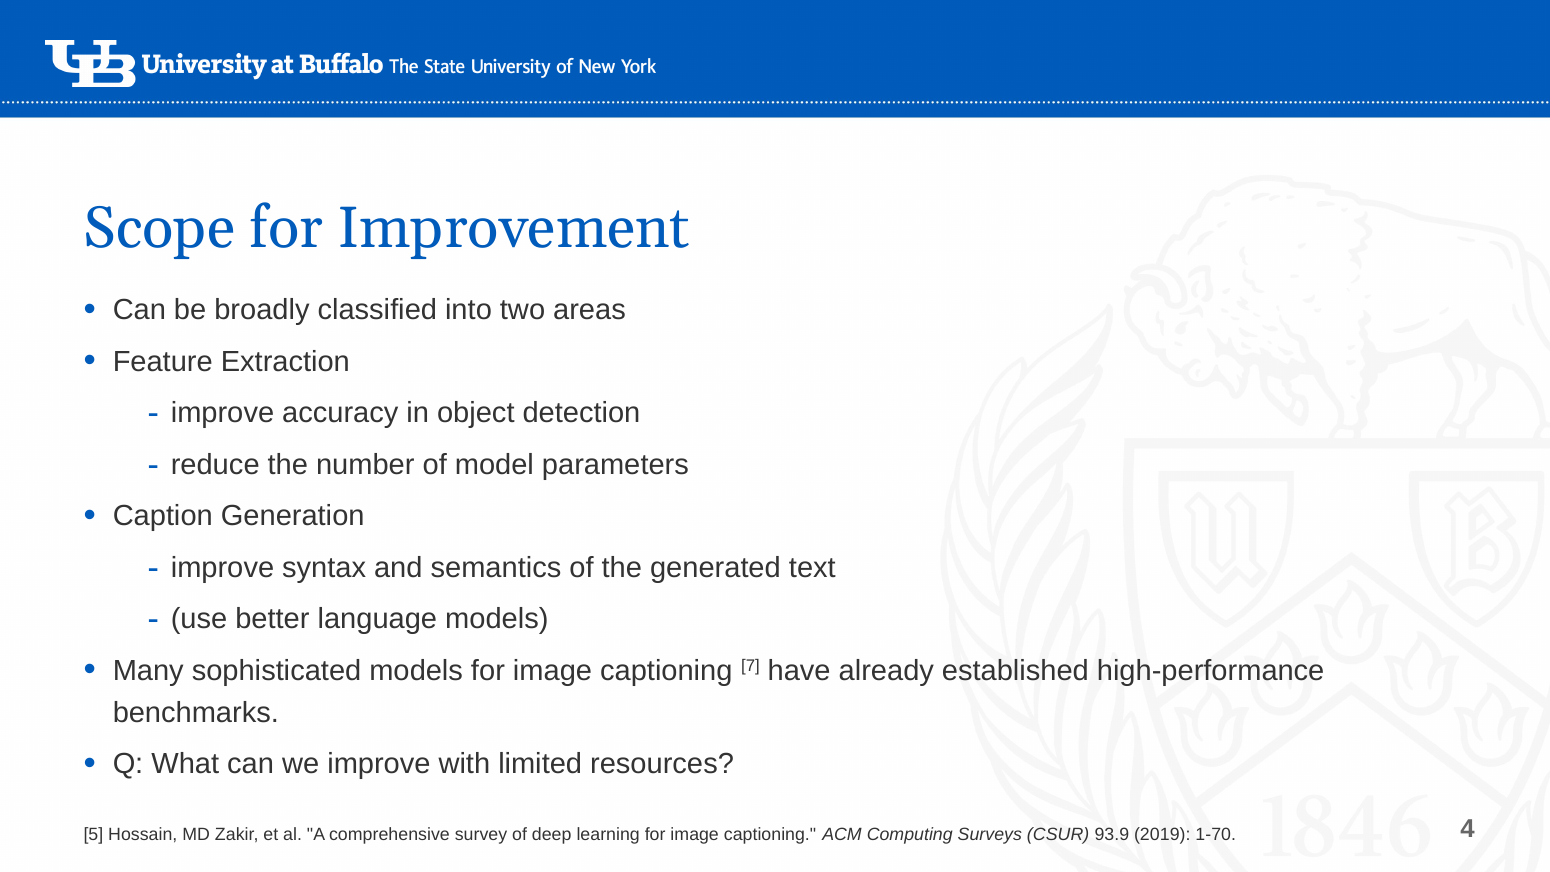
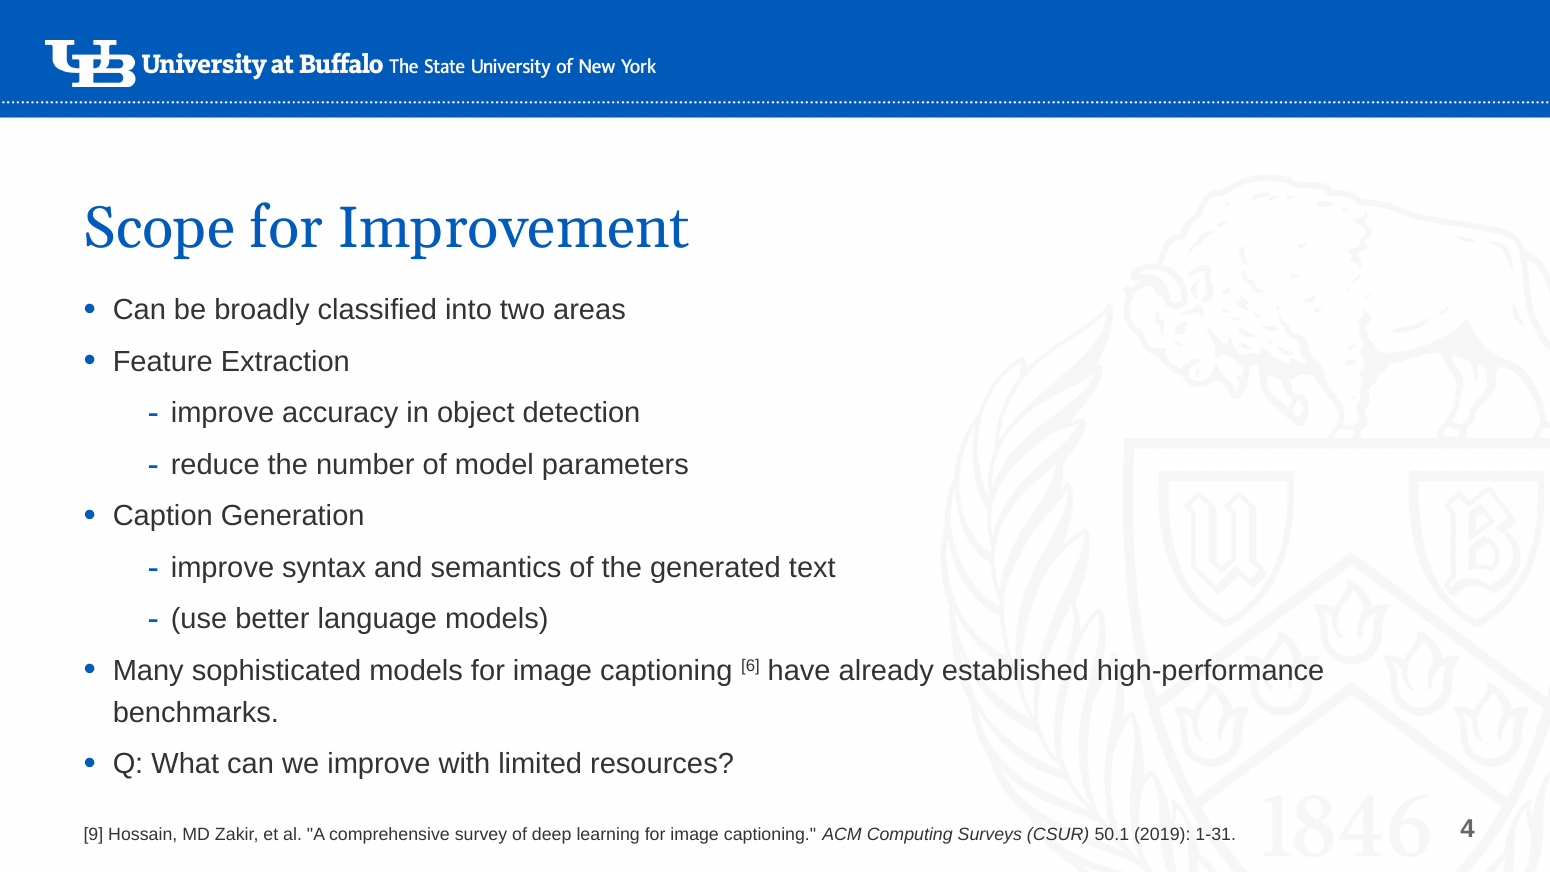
7: 7 -> 6 (750, 666)
5: 5 -> 9 (93, 834)
93.9: 93.9 -> 50.1 (1112, 834)
1-70: 1-70 -> 1-31 (1216, 834)
